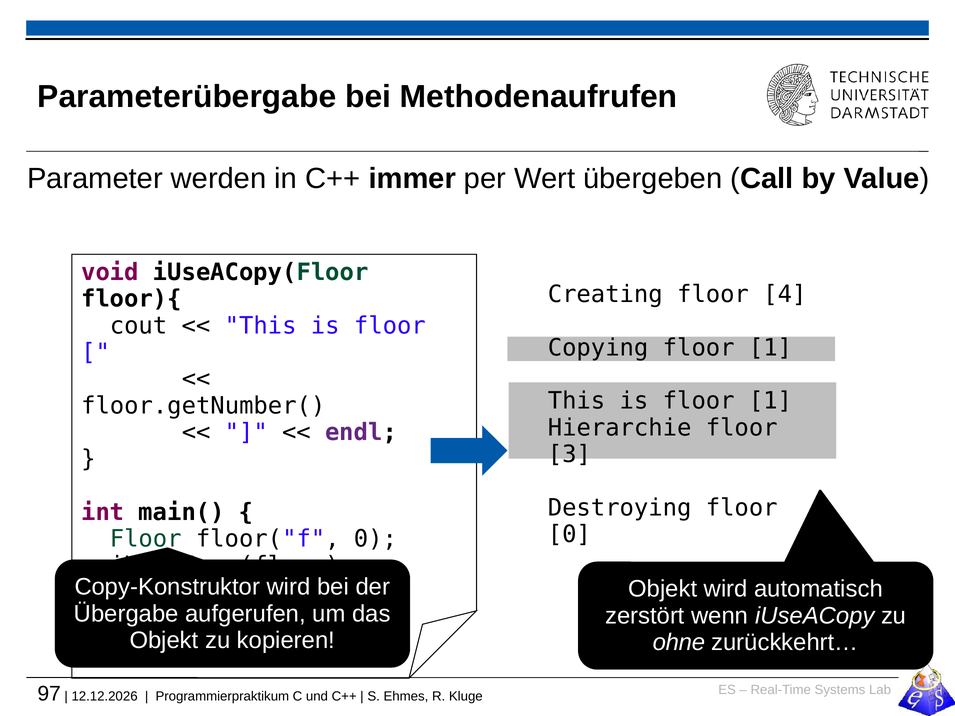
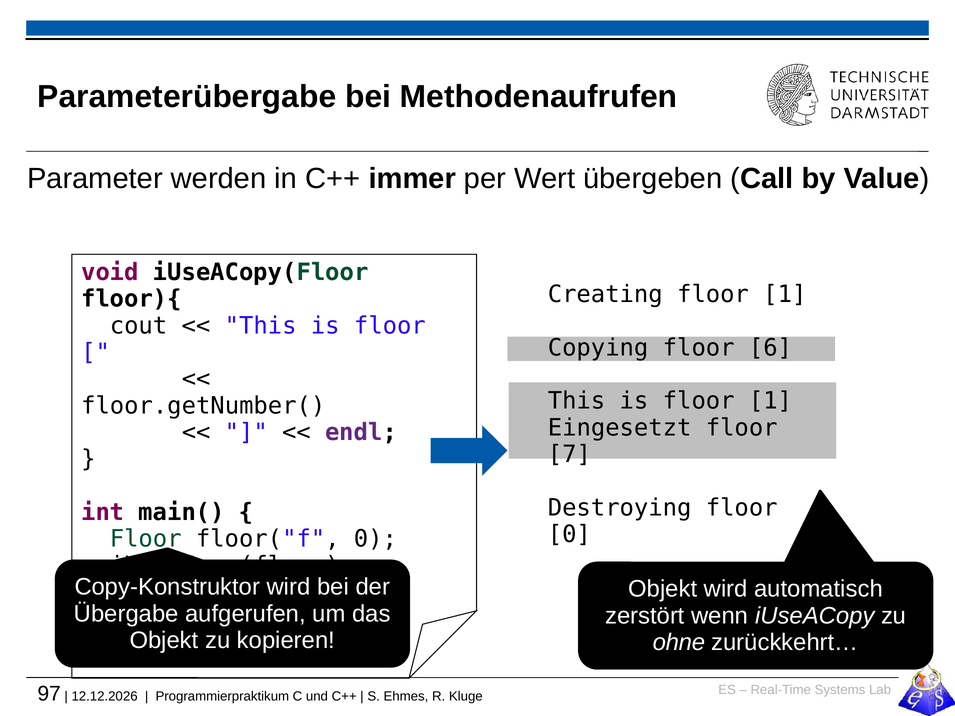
Creating floor 4: 4 -> 1 (785, 295)
Copying floor 1: 1 -> 6 (770, 348)
Hierarchie: Hierarchie -> Eingesetzt (620, 428)
3: 3 -> 7 (569, 455)
